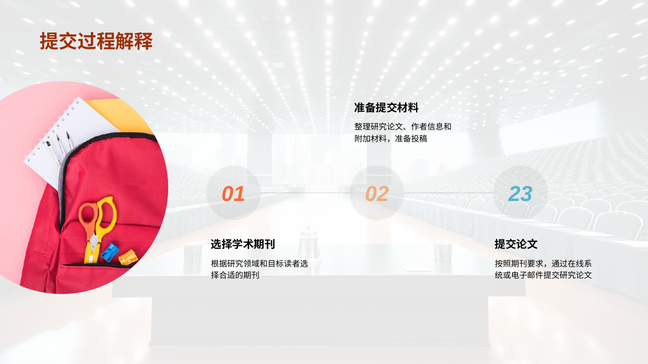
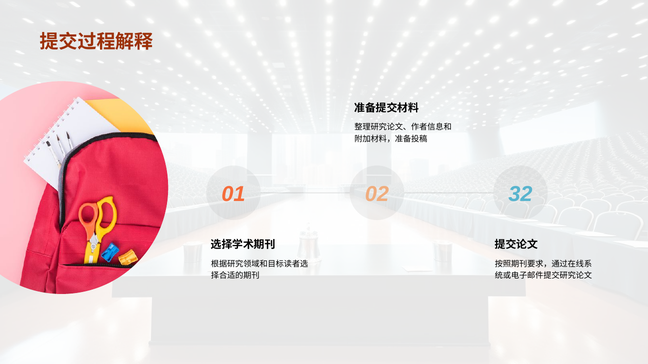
23: 23 -> 32 (520, 194)
